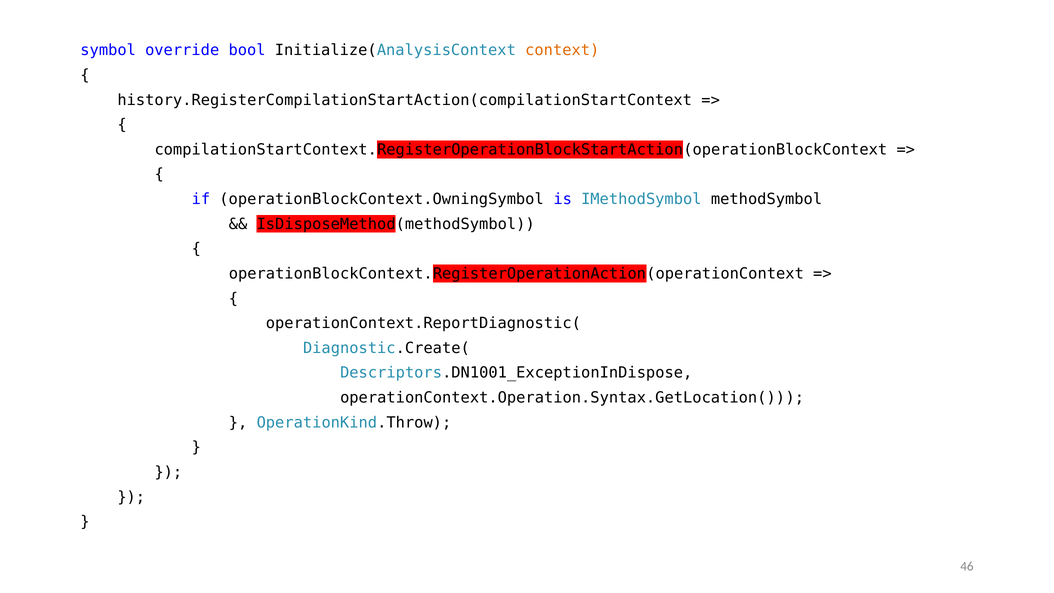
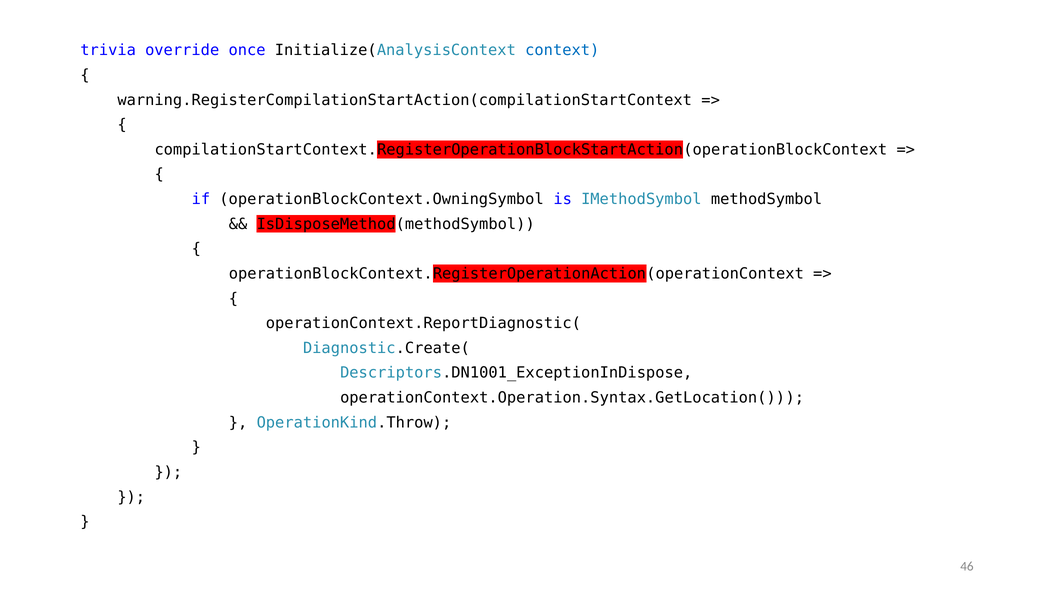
symbol: symbol -> trivia (108, 50)
bool: bool -> once (247, 50)
context colour: orange -> blue (562, 50)
history.RegisterCompilationStartAction(compilationStartContext: history.RegisterCompilationStartAction(compilationStartContext -> warning.RegisterCompilationStartAction(compilationStartContext (405, 100)
